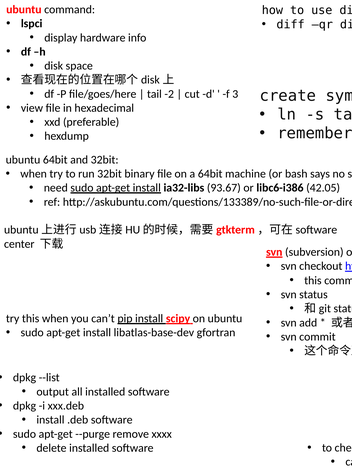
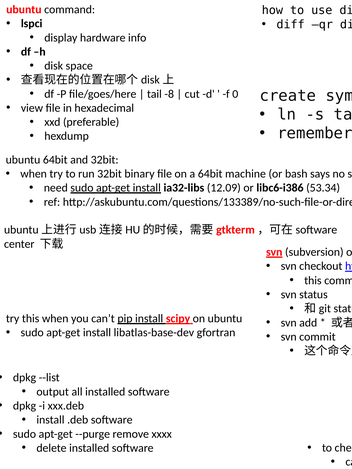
-2: -2 -> -8 (169, 94)
3: 3 -> 0 (235, 94)
93.67: 93.67 -> 12.09 (224, 188)
42.05: 42.05 -> 53.34 (323, 188)
